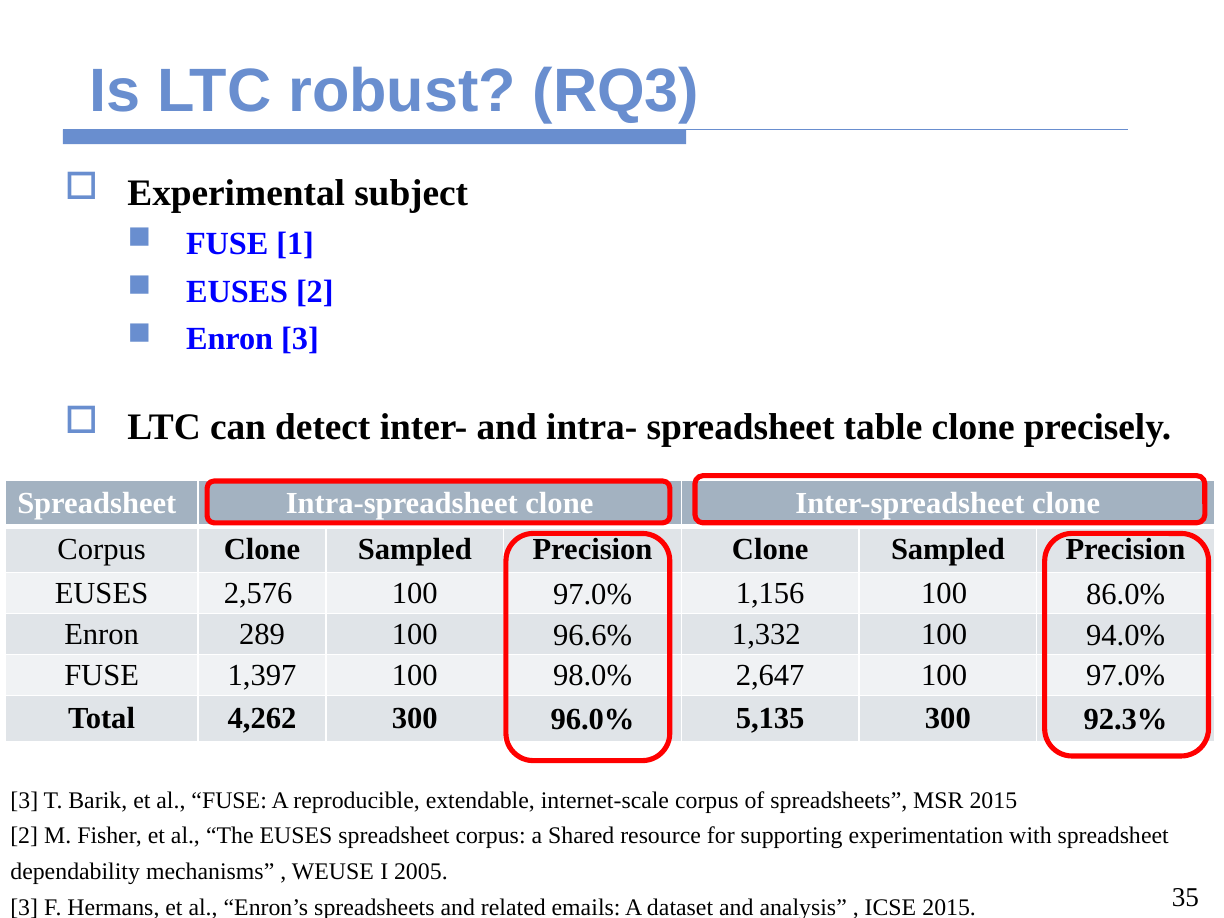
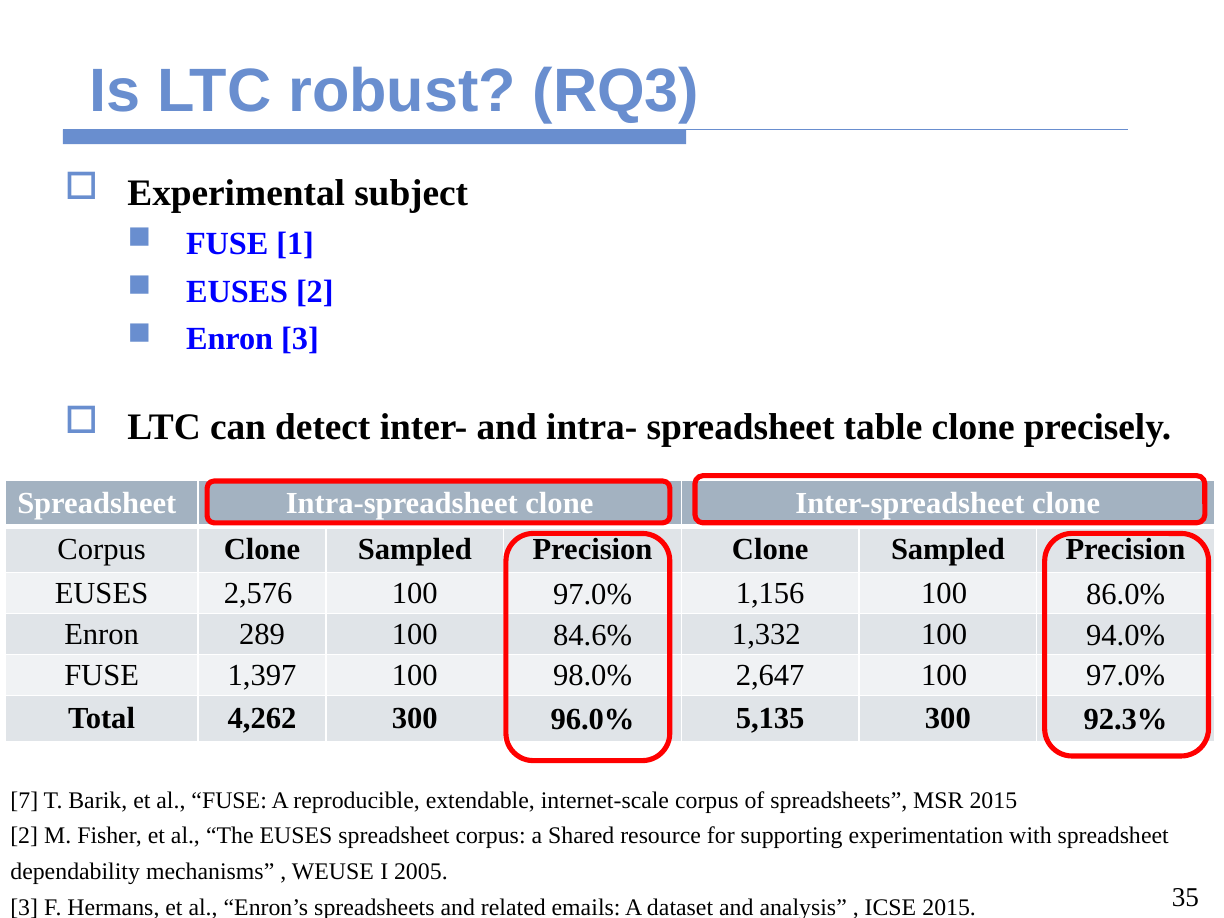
96.6%: 96.6% -> 84.6% (593, 635)
3: 3 -> 7 (24, 800)
